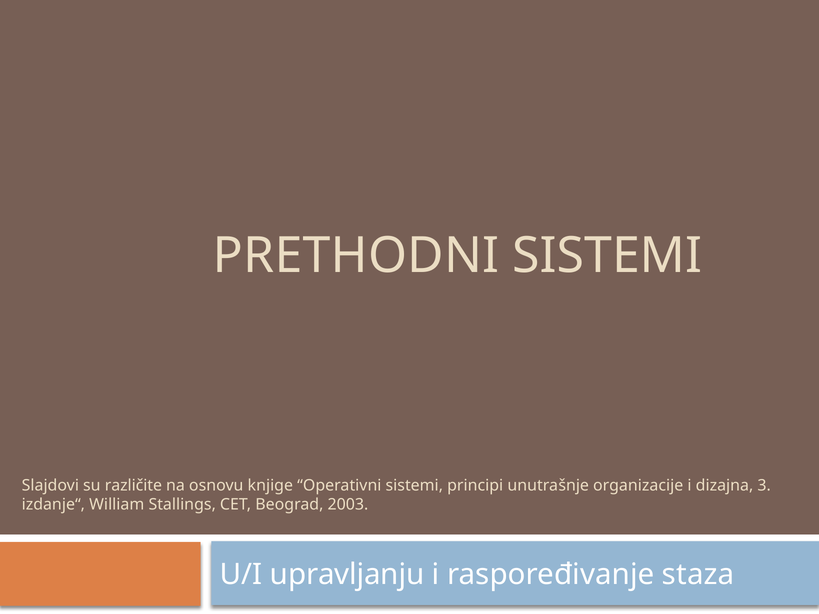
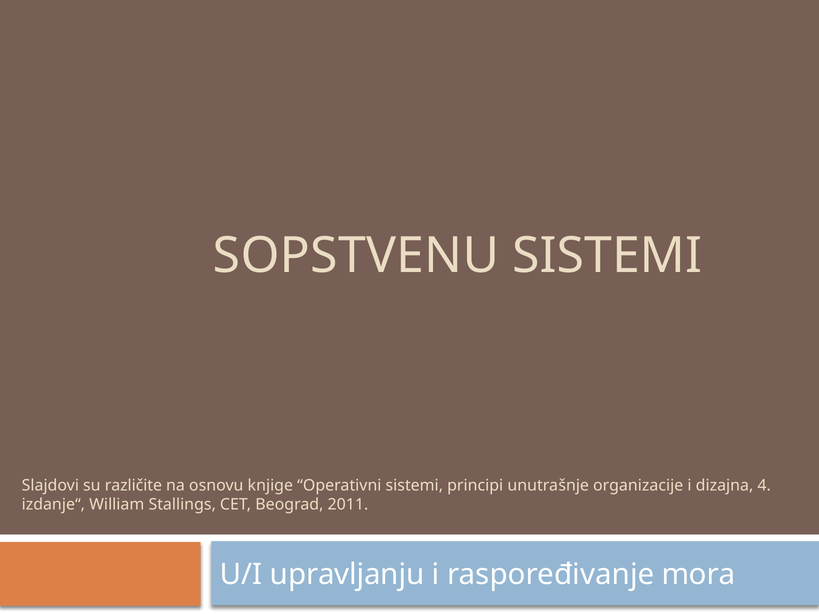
PRETHODNI: PRETHODNI -> SOPSTVENU (356, 256)
3: 3 -> 4 (764, 486)
2003: 2003 -> 2011 (348, 505)
staza: staza -> mora (698, 575)
